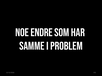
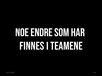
SAMME: SAMME -> FINNES (32, 46)
PROBLEM: PROBLEM -> TEAMENE (66, 46)
